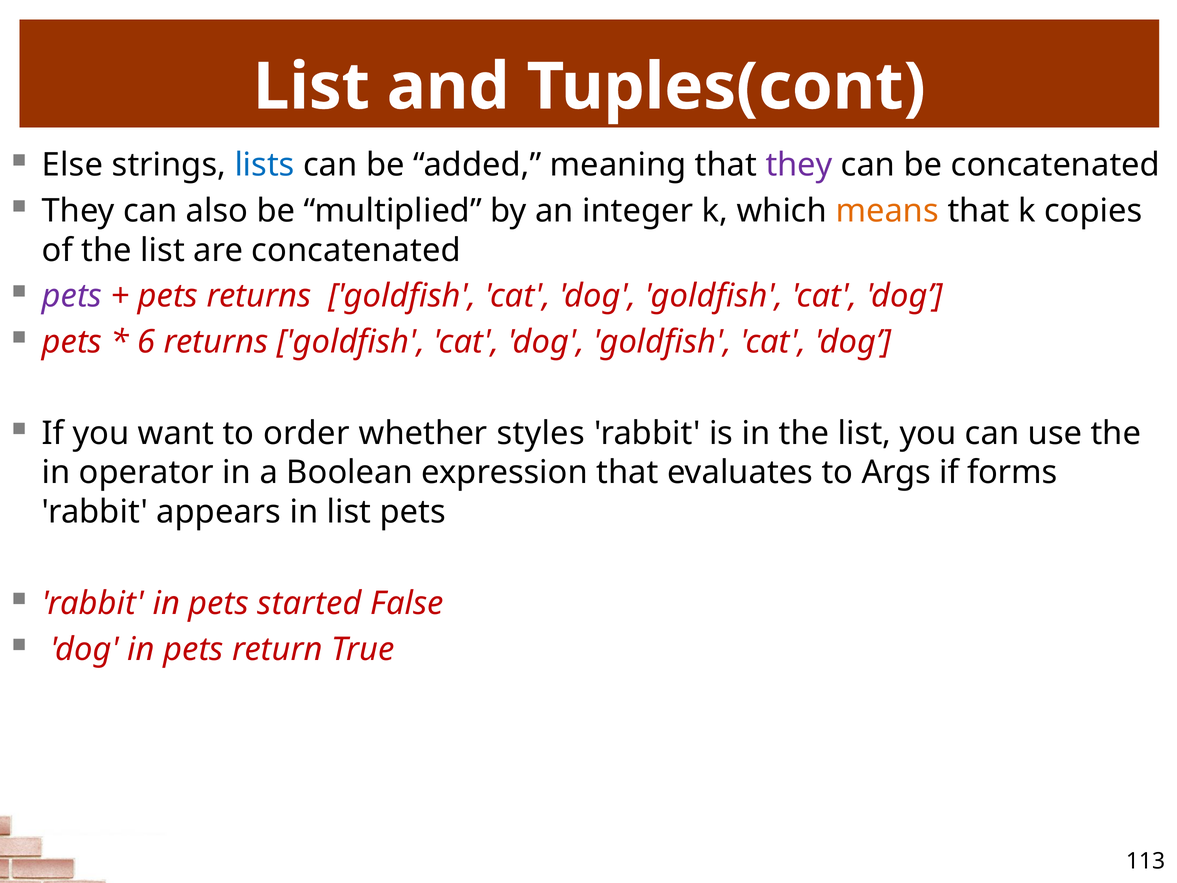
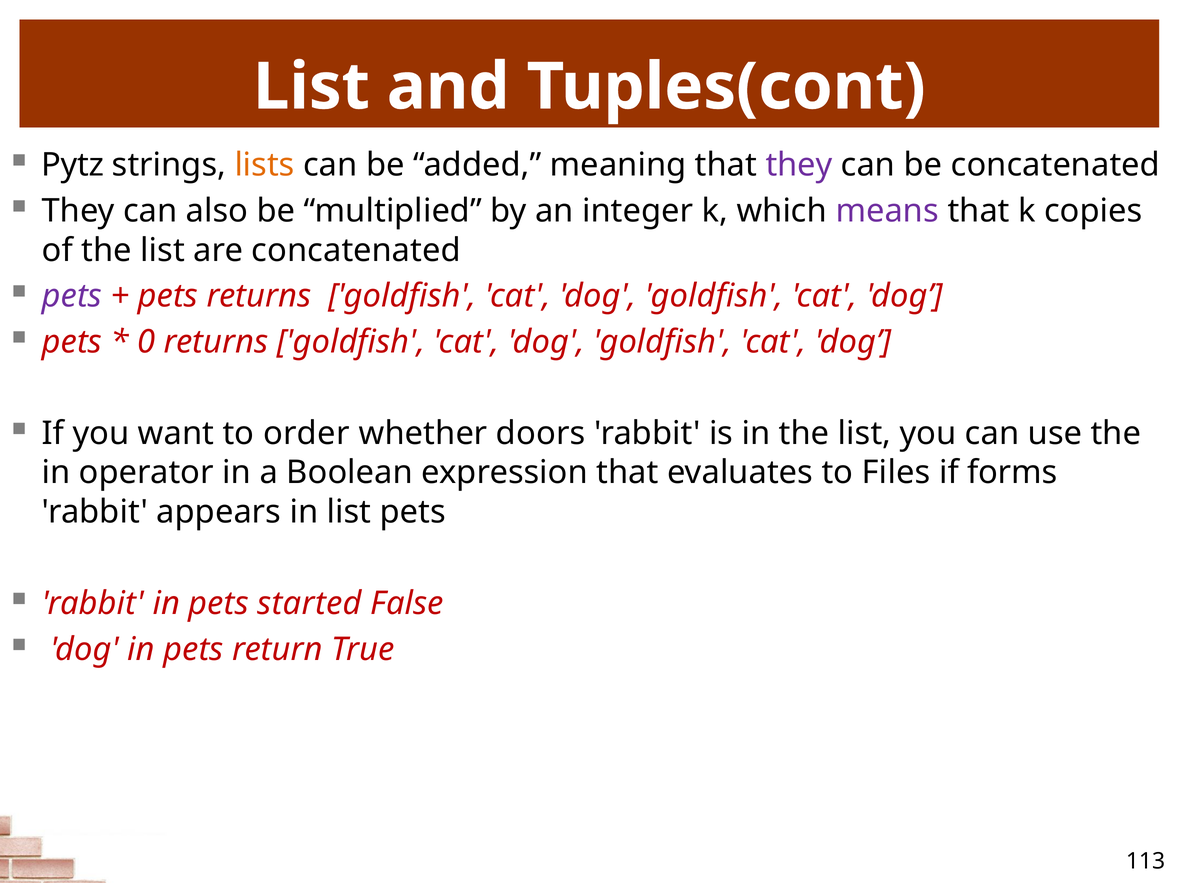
Else: Else -> Pytz (73, 165)
lists colour: blue -> orange (265, 165)
means colour: orange -> purple (887, 211)
6: 6 -> 0 (146, 342)
styles: styles -> doors (541, 433)
Args: Args -> Files (896, 473)
